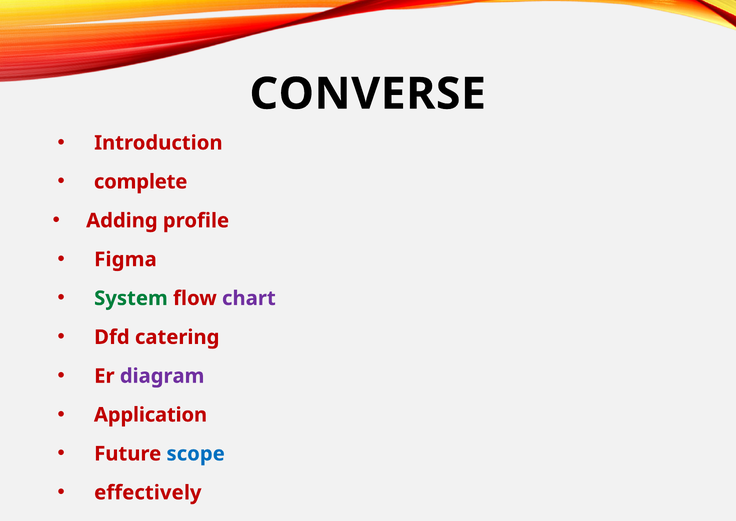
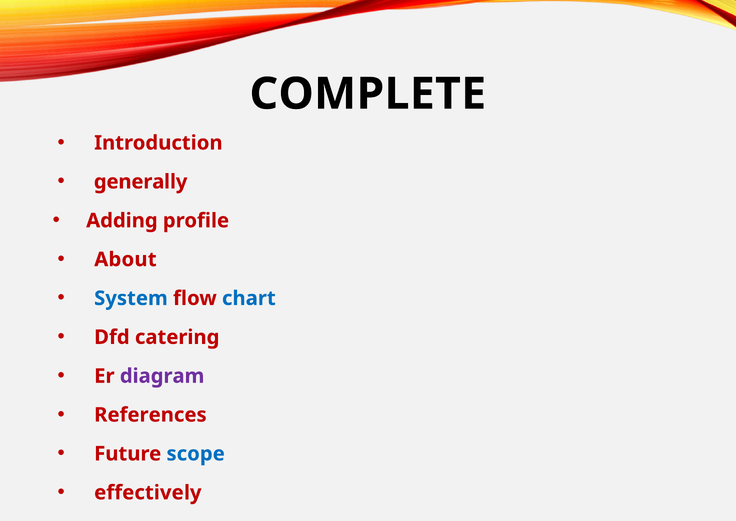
CONVERSE: CONVERSE -> COMPLETE (368, 94)
complete: complete -> generally (141, 182)
Figma: Figma -> About (125, 260)
System colour: green -> blue (131, 299)
chart colour: purple -> blue (249, 299)
Application: Application -> References (150, 415)
